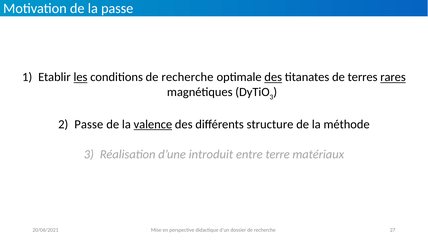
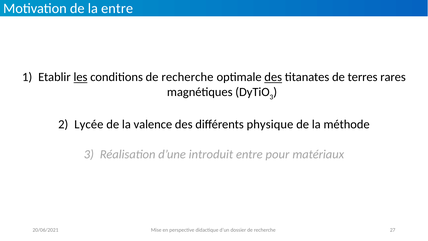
la passe: passe -> entre (117, 9)
rares underline: present -> none (393, 77)
Passe: Passe -> Lycée (89, 124)
valence underline: present -> none (153, 124)
structure: structure -> physique (270, 124)
terre: terre -> pour (277, 154)
